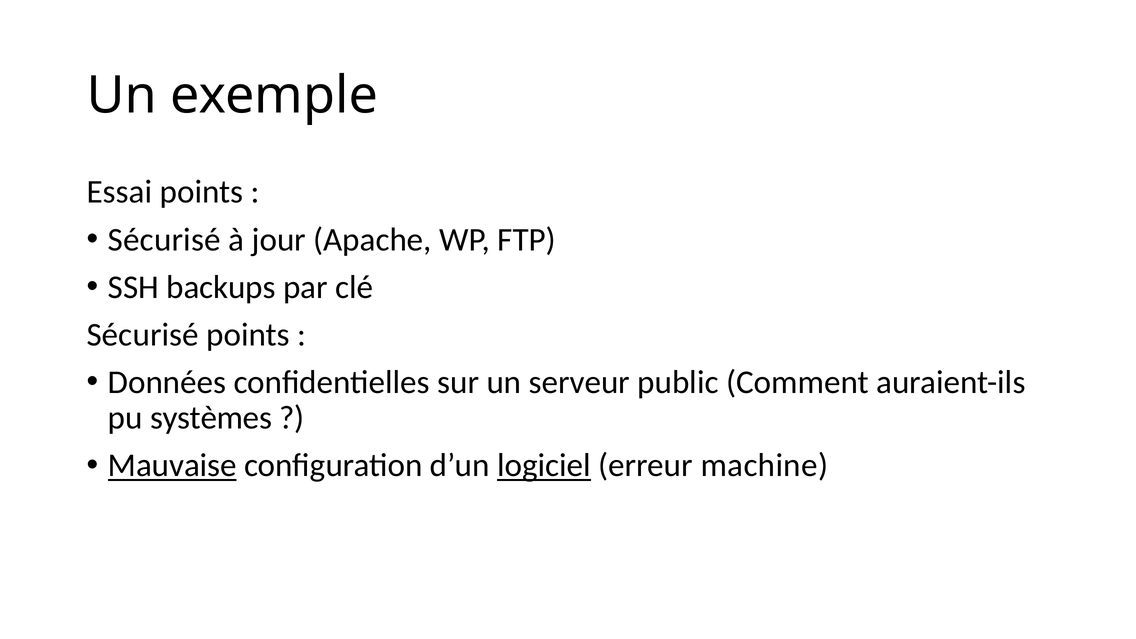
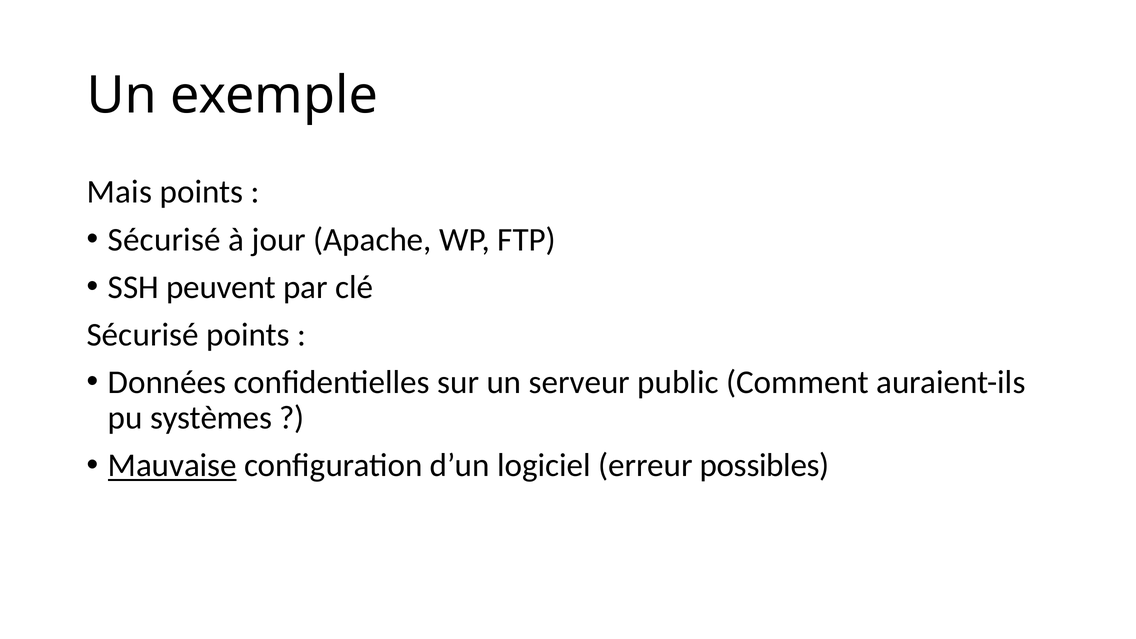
Essai: Essai -> Mais (119, 192)
backups: backups -> peuvent (221, 287)
logiciel underline: present -> none (544, 466)
machine: machine -> possibles (765, 466)
